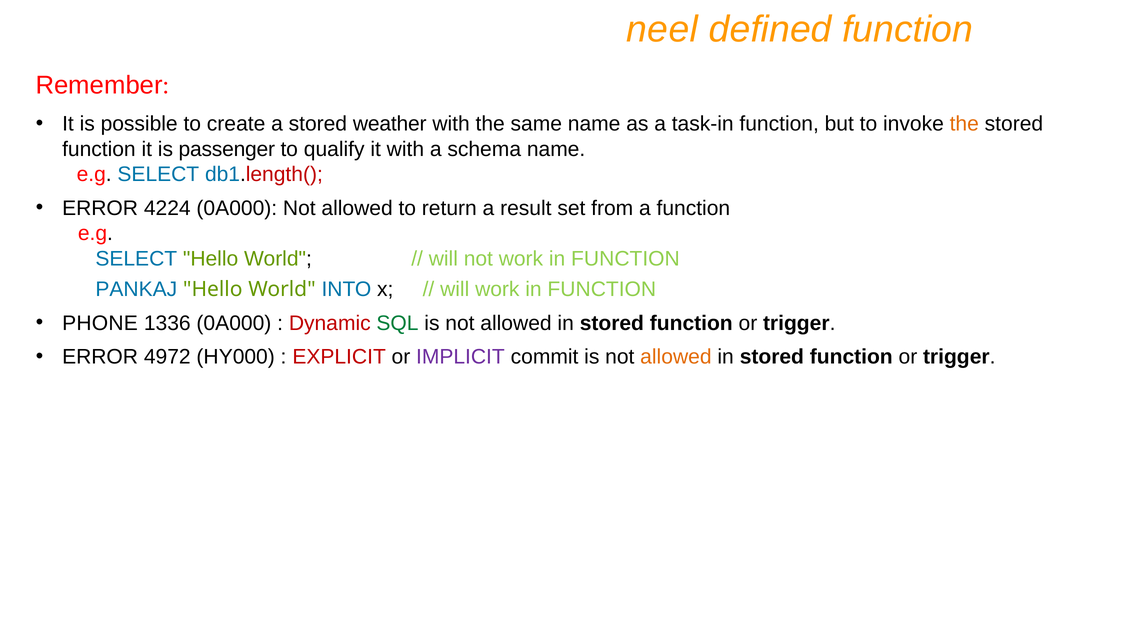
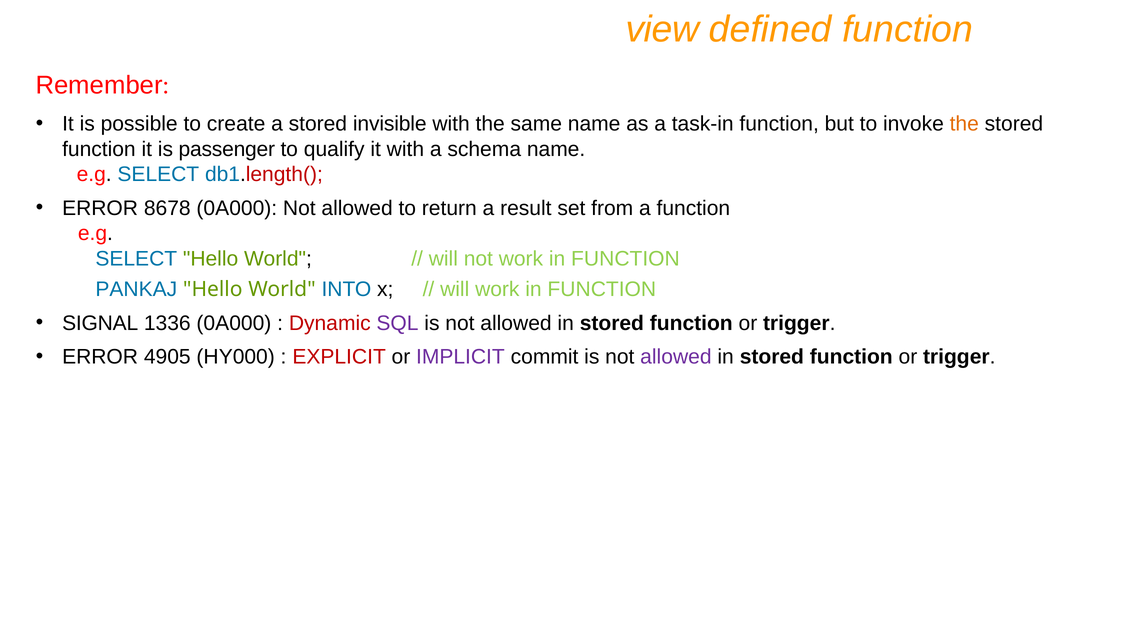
neel: neel -> view (662, 29)
weather: weather -> invisible (390, 124)
4224: 4224 -> 8678 (167, 208)
PHONE: PHONE -> SIGNAL (100, 323)
SQL colour: green -> purple (397, 323)
4972: 4972 -> 4905 (167, 357)
allowed colour: orange -> purple (676, 357)
